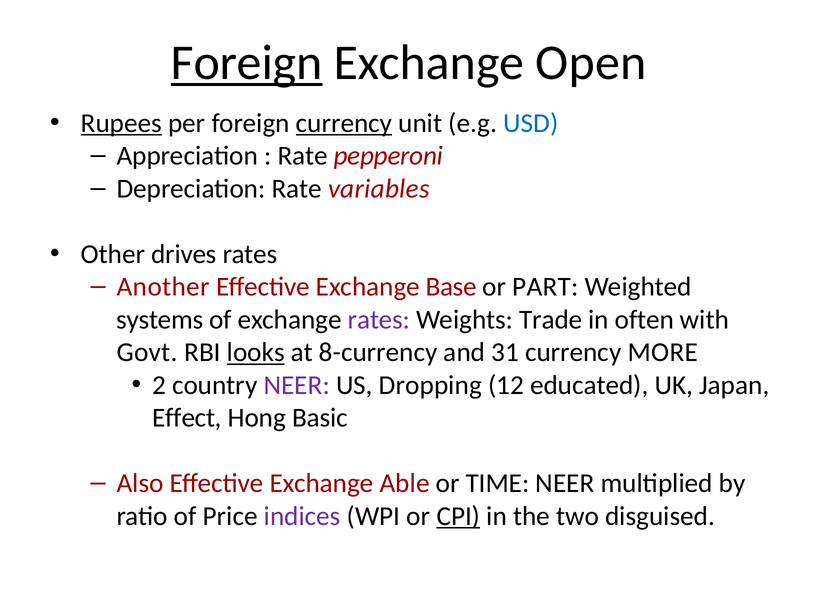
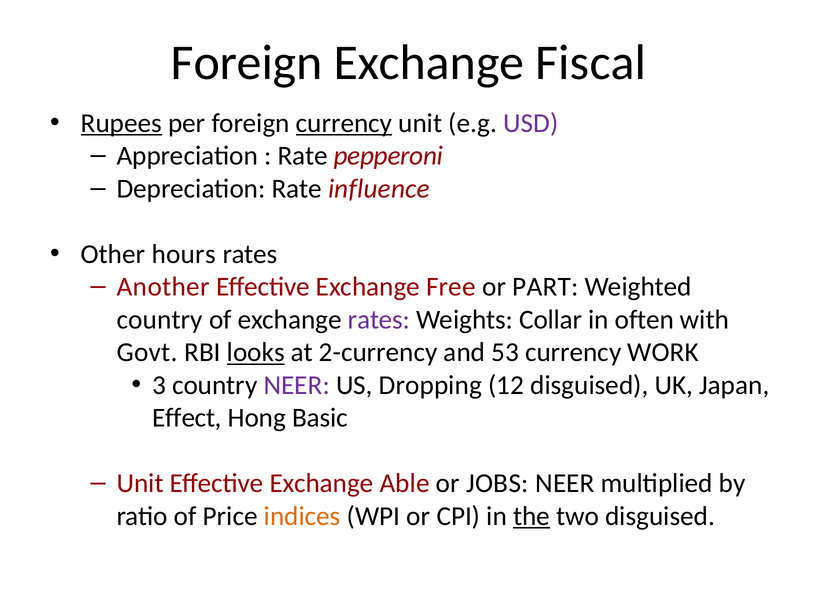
Foreign underline: present -> none (247, 63)
Open: Open -> Fiscal (591, 63)
USD colour: blue -> purple (531, 123)
variables: variables -> influence (379, 188)
drives: drives -> hours (184, 254)
Base: Base -> Free (451, 287)
systems: systems -> country (160, 319)
Trade: Trade -> Collar (551, 319)
8-currency: 8-currency -> 2-currency (378, 352)
31: 31 -> 53 (505, 352)
MORE: MORE -> WORK (663, 352)
2: 2 -> 3 (159, 385)
12 educated: educated -> disguised (589, 385)
Also: Also -> Unit (140, 483)
TIME: TIME -> JOBS (497, 483)
indices colour: purple -> orange (302, 516)
CPI underline: present -> none (458, 516)
the underline: none -> present (532, 516)
